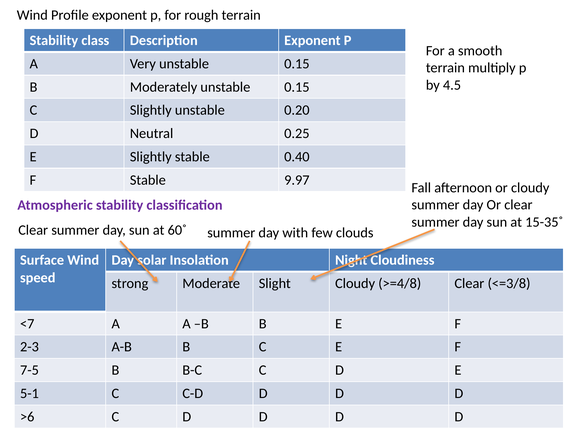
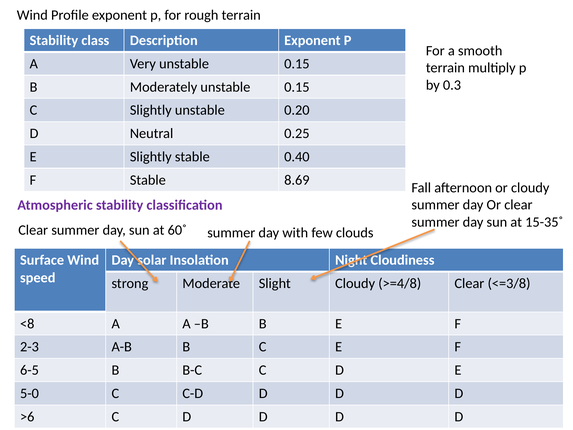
4.5: 4.5 -> 0.3 (452, 85)
9.97: 9.97 -> 8.69 (297, 180)
<7: <7 -> <8 (27, 323)
7-5: 7-5 -> 6-5 (29, 370)
5-1: 5-1 -> 5-0 (29, 393)
